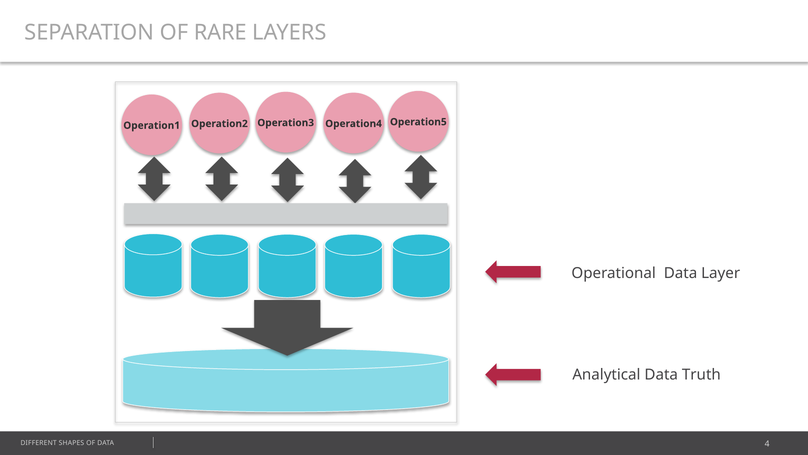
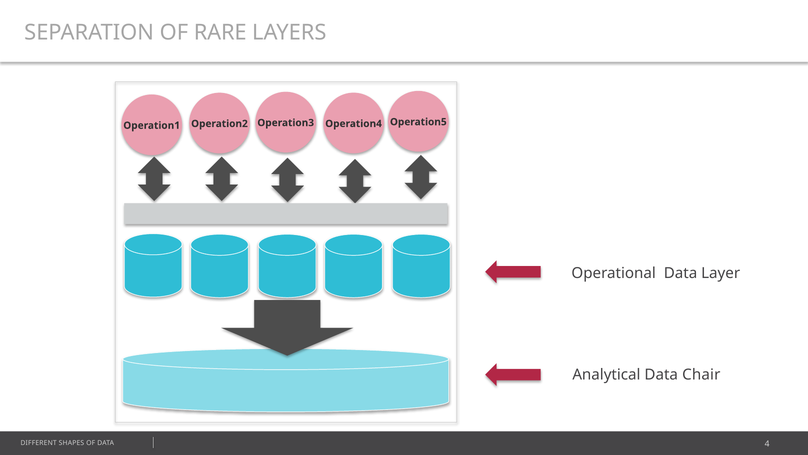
Truth: Truth -> Chair (701, 374)
